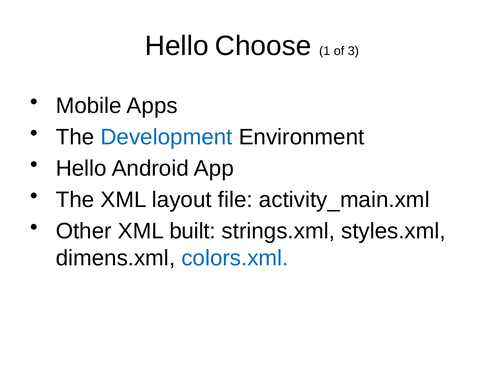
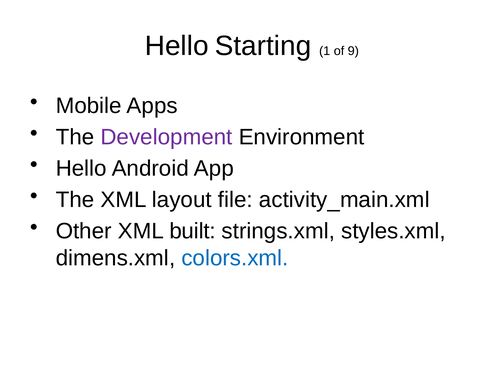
Choose: Choose -> Starting (263, 46)
3: 3 -> 9 (353, 51)
Development colour: blue -> purple (166, 137)
